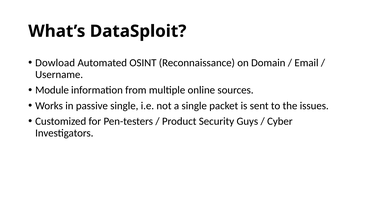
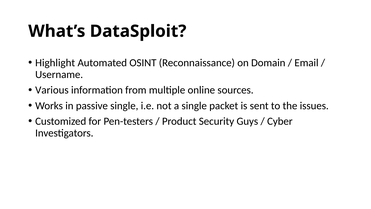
Dowload: Dowload -> Highlight (55, 63)
Module: Module -> Various (52, 90)
